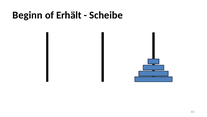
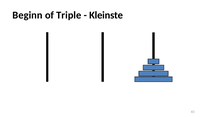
Erhält: Erhält -> Triple (69, 15)
Scheibe: Scheibe -> Kleinste (106, 15)
